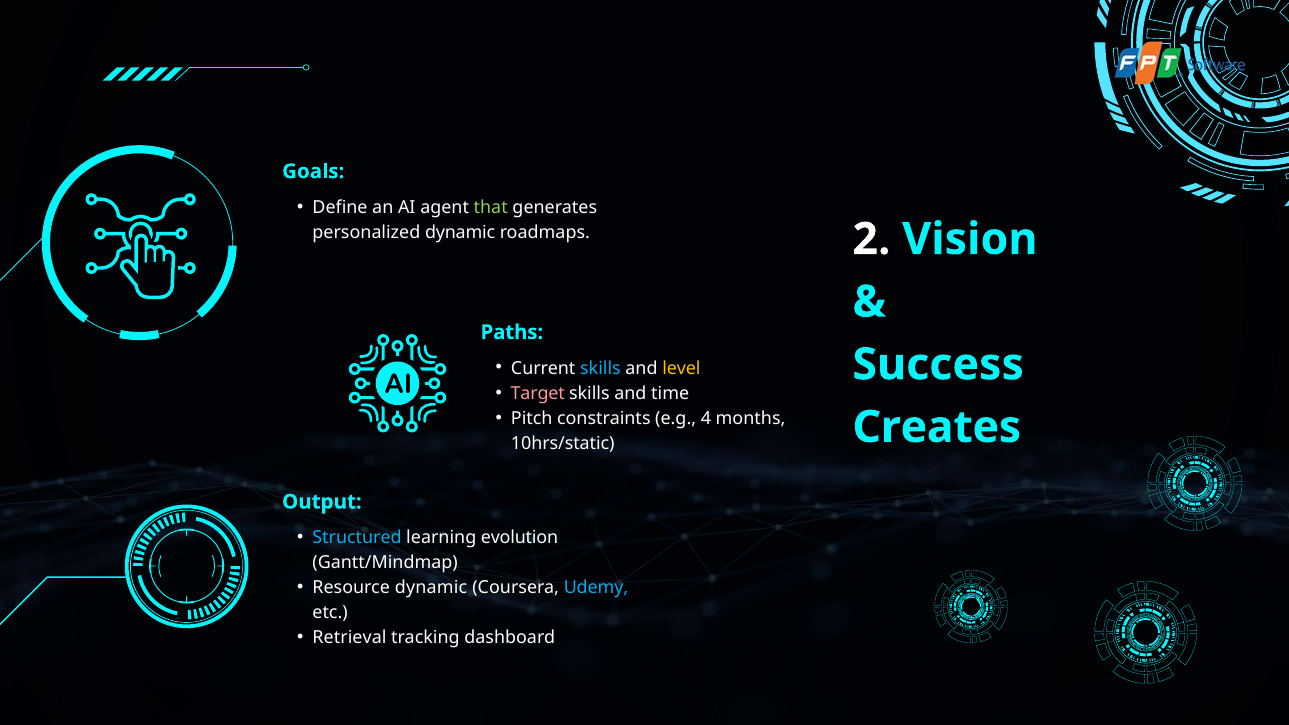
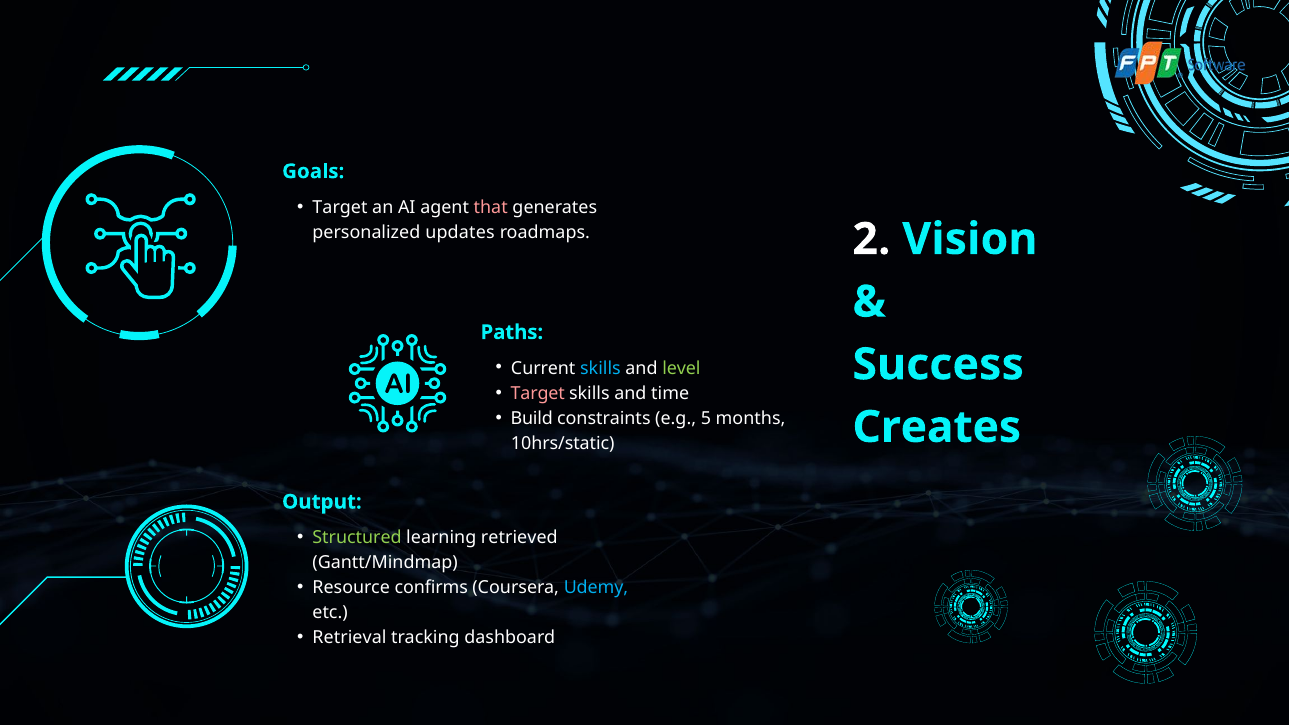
Define: Define -> Target (340, 207)
that colour: light green -> pink (491, 207)
personalized dynamic: dynamic -> updates (460, 232)
level colour: yellow -> light green (681, 368)
Pitch: Pitch -> Build (532, 418)
4: 4 -> 5 (706, 418)
Structured colour: light blue -> light green (357, 538)
evolution: evolution -> retrieved (519, 538)
Resource dynamic: dynamic -> confirms (431, 588)
